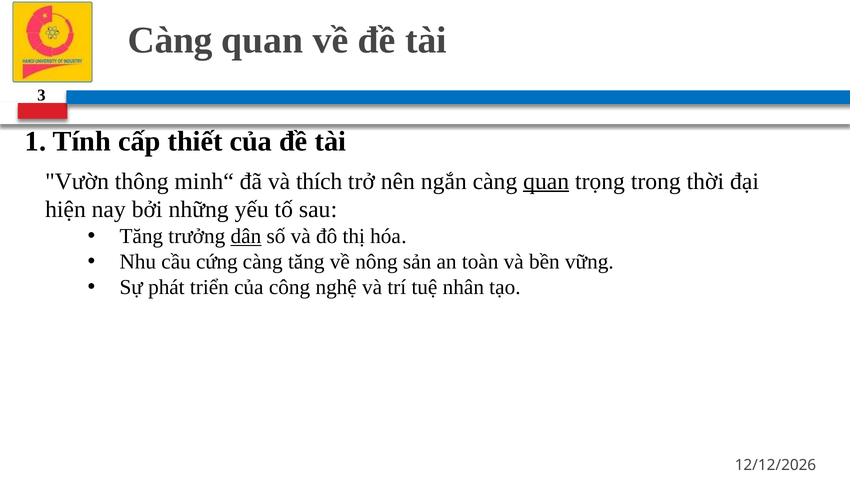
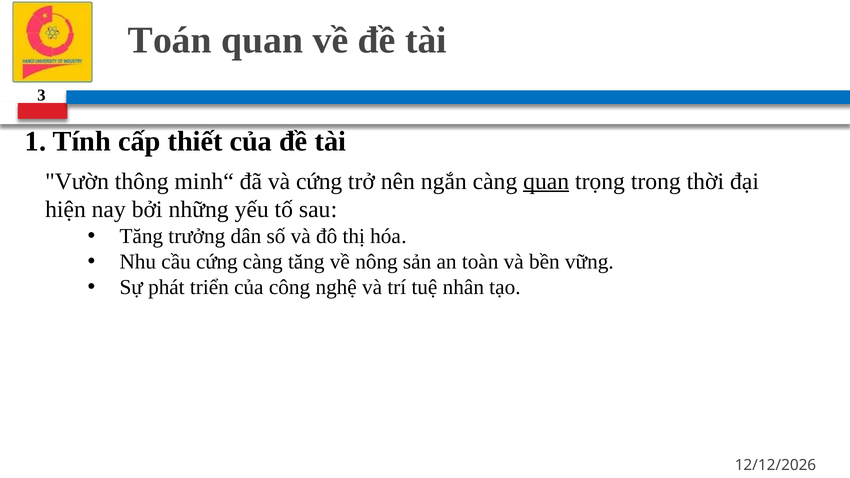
Càng: Càng -> Toán (170, 40)
và thích: thích -> cứng (319, 181)
dân underline: present -> none (246, 236)
